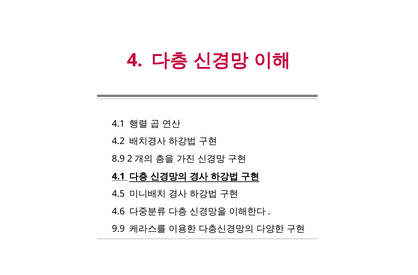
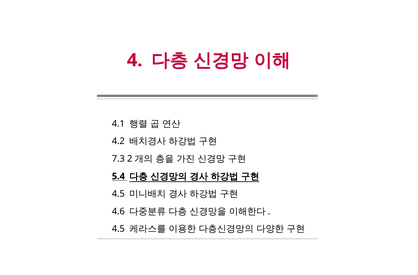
8.9: 8.9 -> 7.3 (118, 159)
4.1: 4.1 -> 5.4 (118, 176)
9.9: 9.9 -> 4.5 (118, 229)
